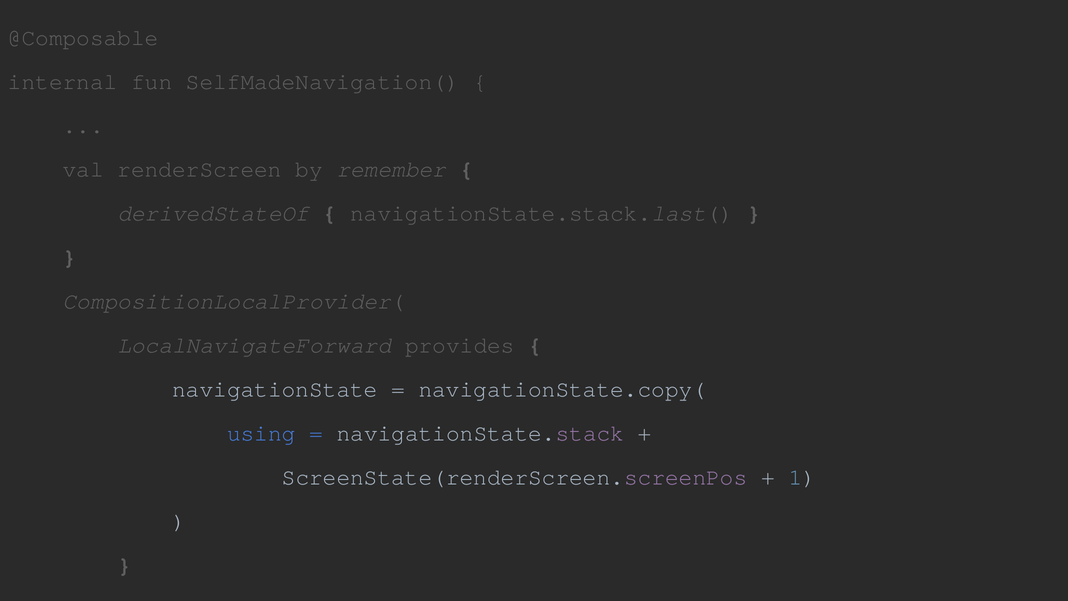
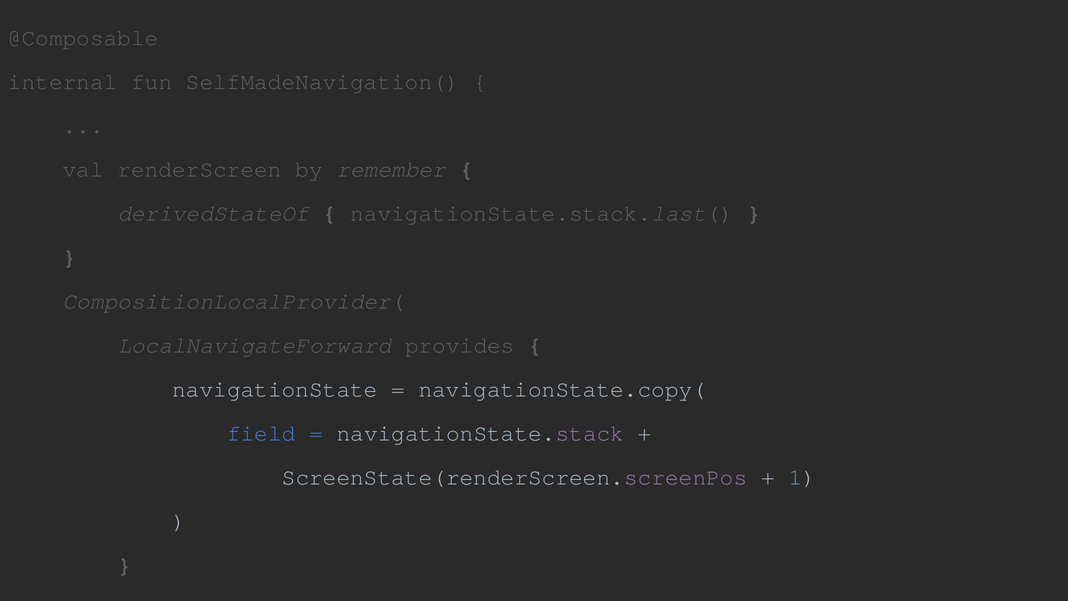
using: using -> field (261, 433)
